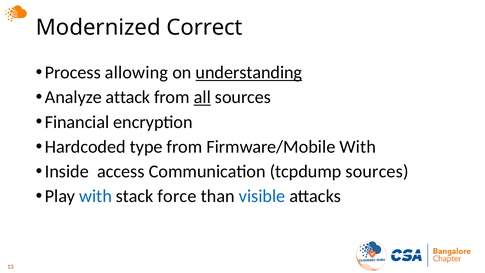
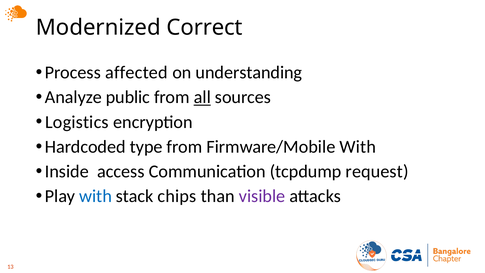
allowing: allowing -> affected (137, 73)
understanding underline: present -> none (249, 73)
attack: attack -> public (128, 97)
Financial: Financial -> Logistics (77, 122)
tcpdump sources: sources -> request (377, 171)
force: force -> chips (177, 196)
visible colour: blue -> purple (262, 196)
